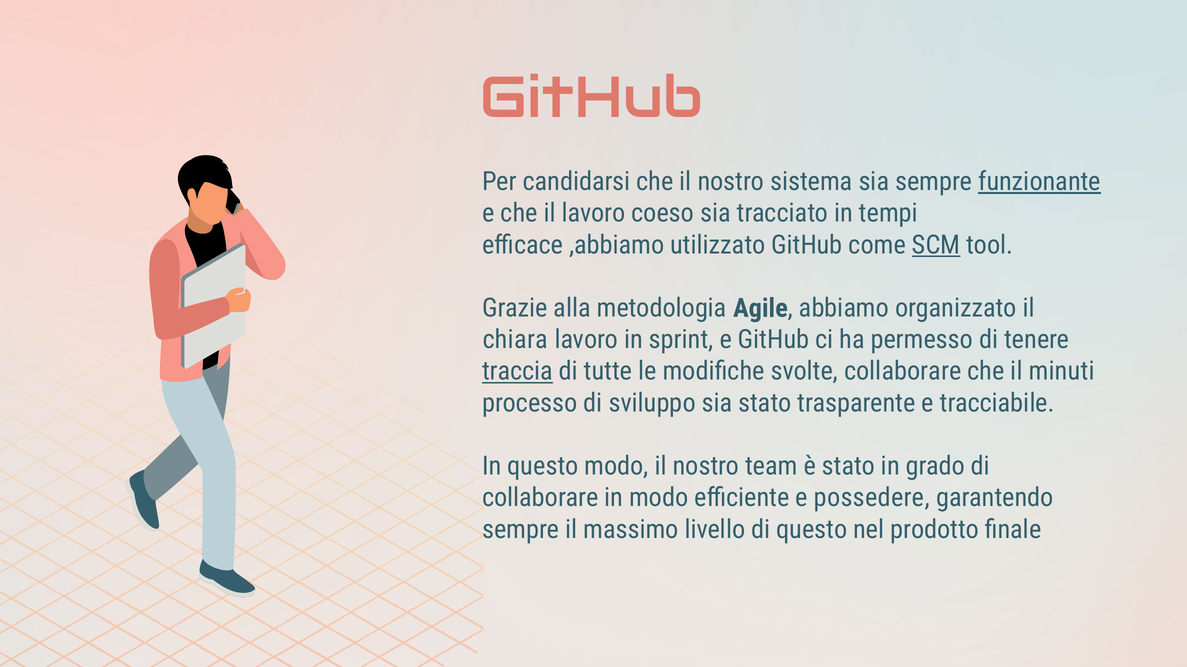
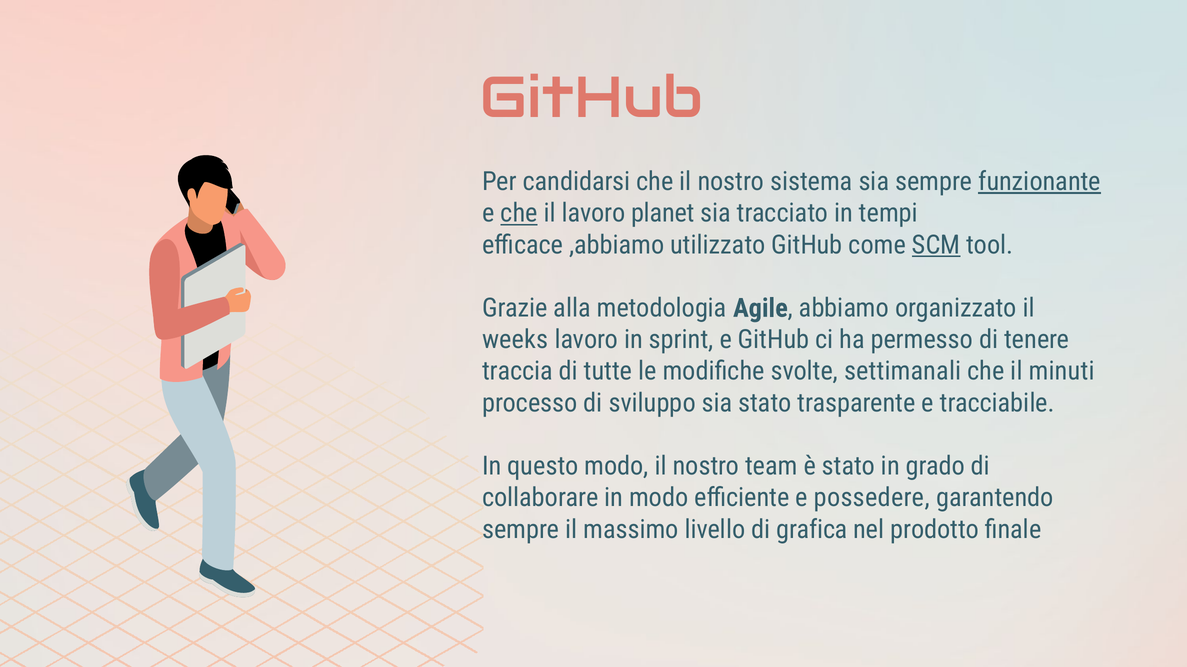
che underline: none -> present (519, 214)
coeso: coeso -> planet (663, 214)
chiara: chiara -> weeks (515, 340)
traccia underline: present -> none (518, 372)
svolte collaborare: collaborare -> settimanali (903, 372)
di questo: questo -> grafica (812, 530)
